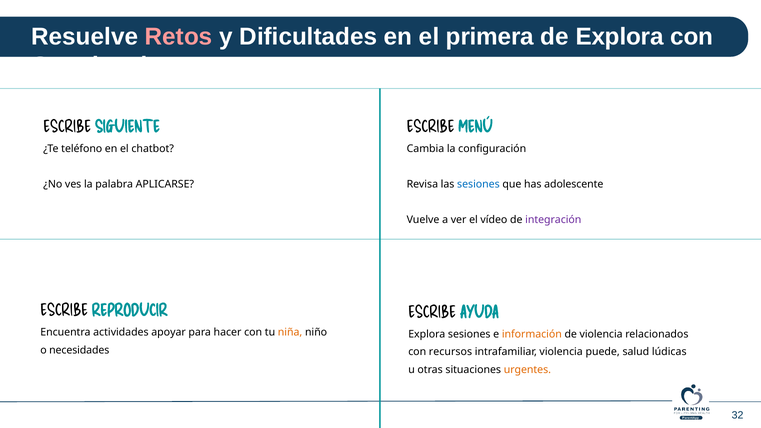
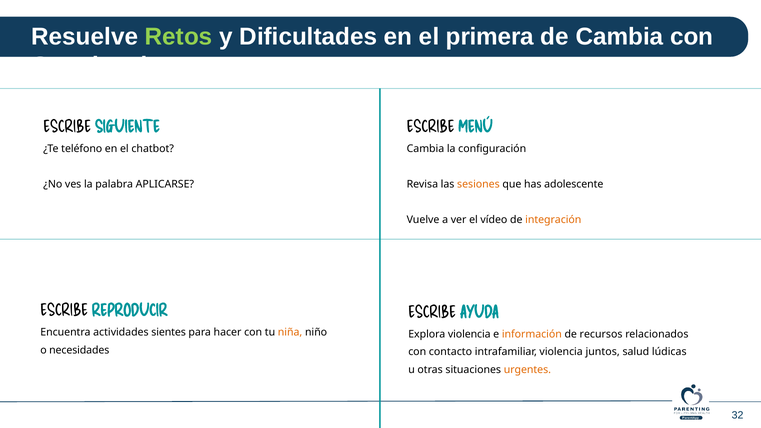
Retos colour: pink -> light green (179, 37)
de Explora: Explora -> Cambia (619, 37)
sesiones colour: blue -> orange (478, 184)
integración colour: purple -> orange (553, 220)
apoyar: apoyar -> sientes (169, 332)
Explora sesiones: sesiones -> violencia (469, 334)
de violencia: violencia -> recursos (601, 334)
recursos: recursos -> contacto (450, 352)
puede: puede -> juntos (603, 352)
